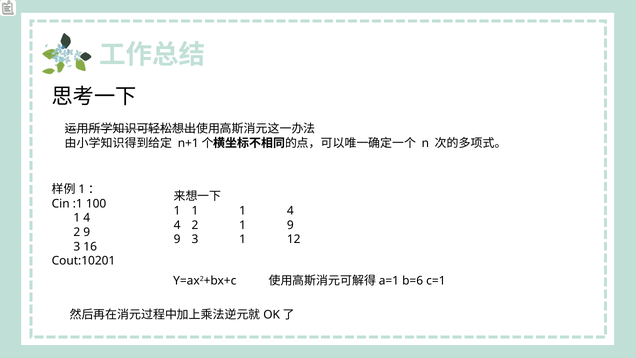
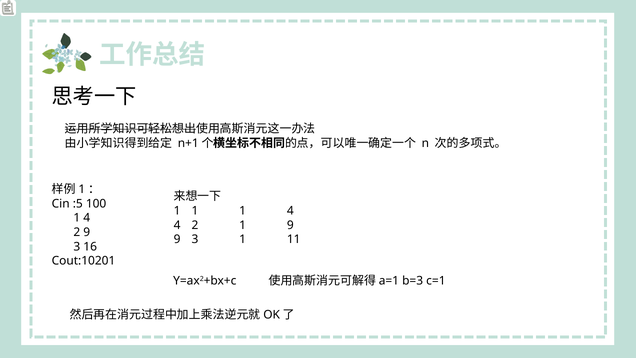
:1: :1 -> :5 (78, 204)
12: 12 -> 11 (294, 239)
b=6: b=6 -> b=3 (413, 281)
